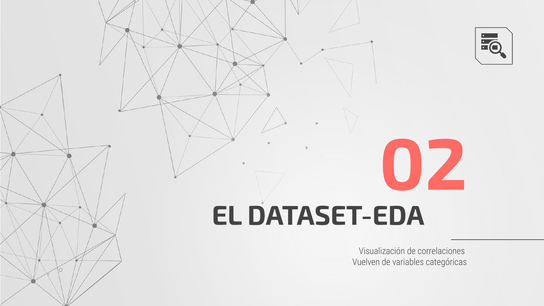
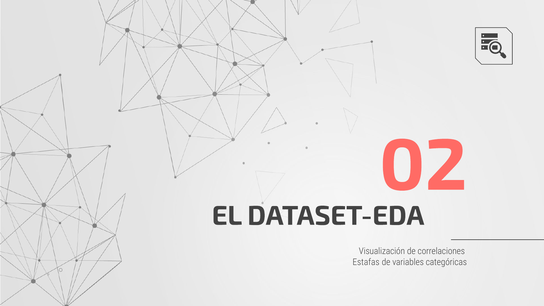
Vuelven: Vuelven -> Estafas (366, 262)
